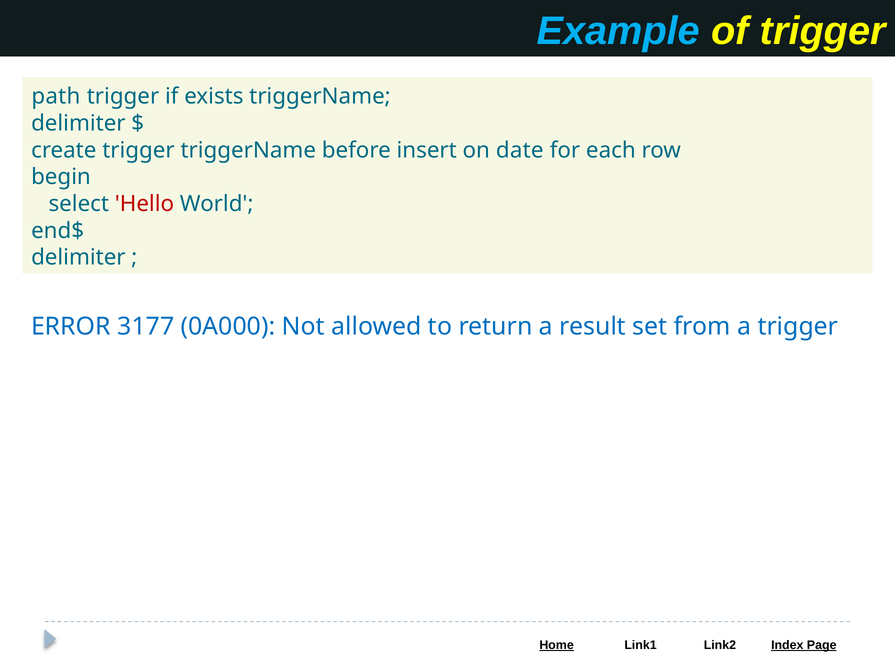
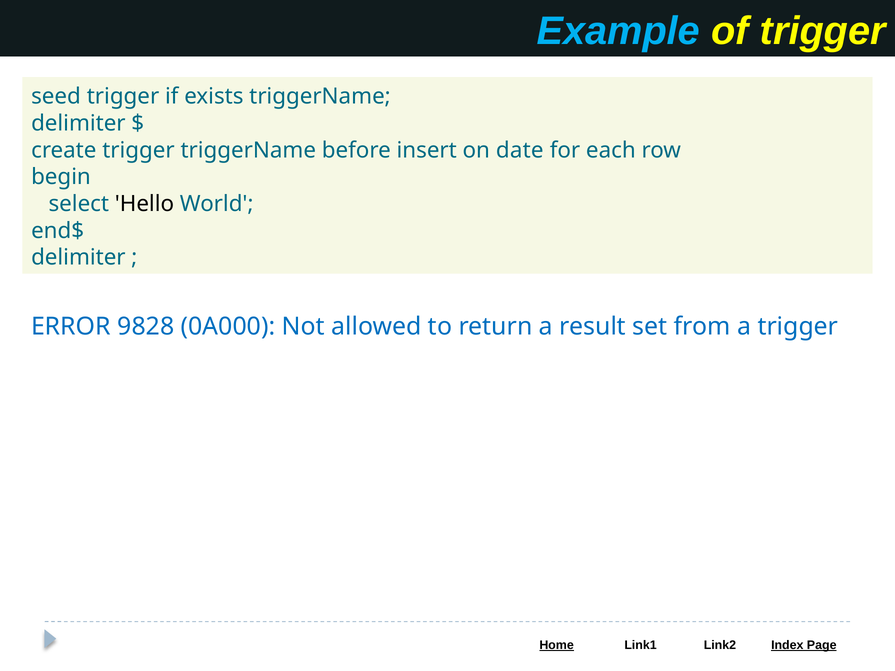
path: path -> seed (56, 96)
Hello colour: red -> black (144, 204)
3177: 3177 -> 9828 (146, 327)
